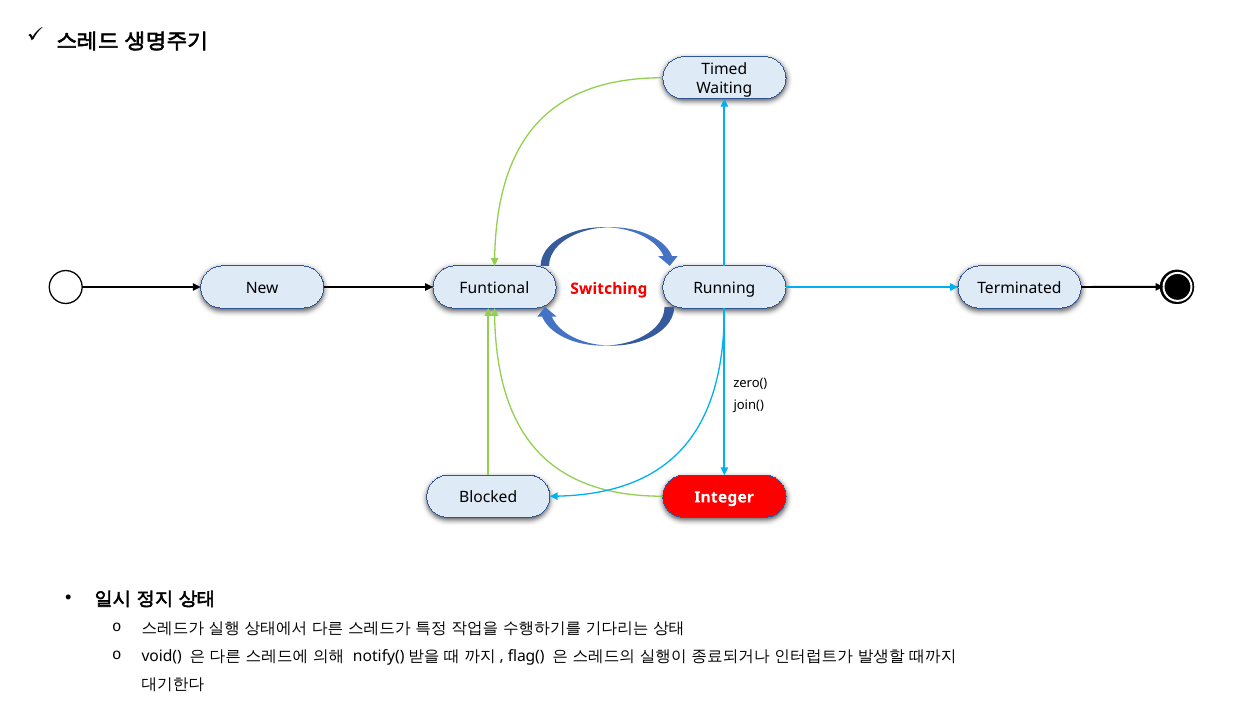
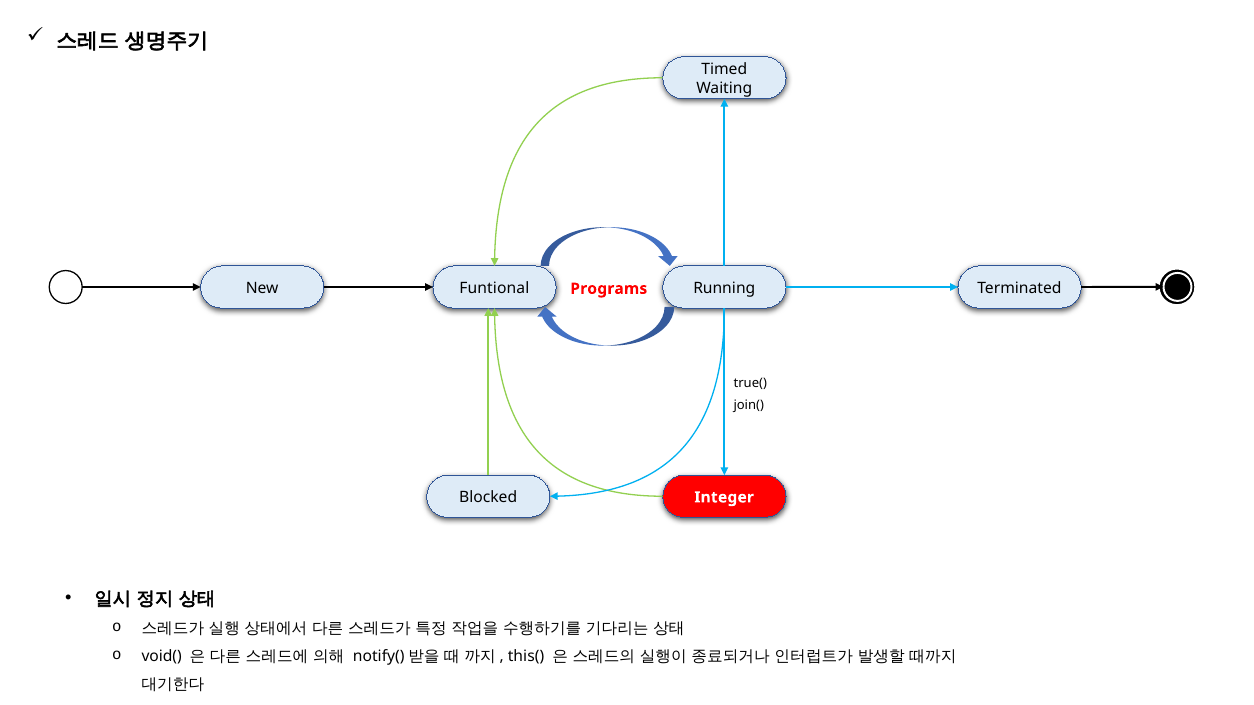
Switching: Switching -> Programs (609, 289)
zero(: zero( -> true( (750, 383)
flag(: flag( -> this( (526, 657)
